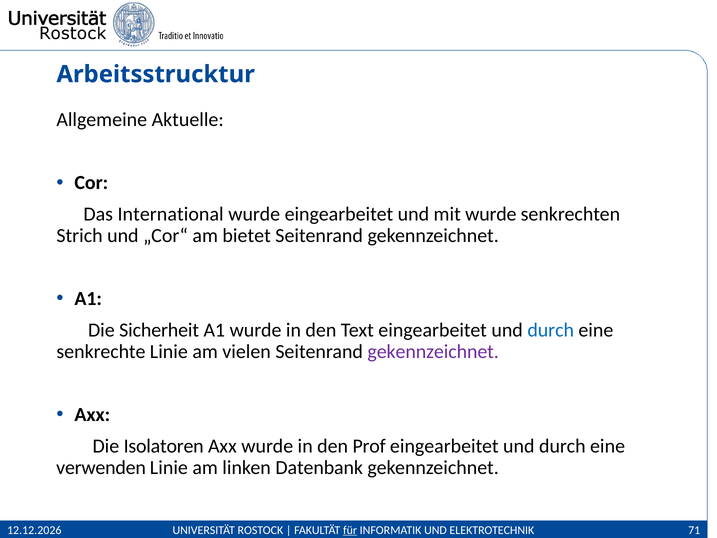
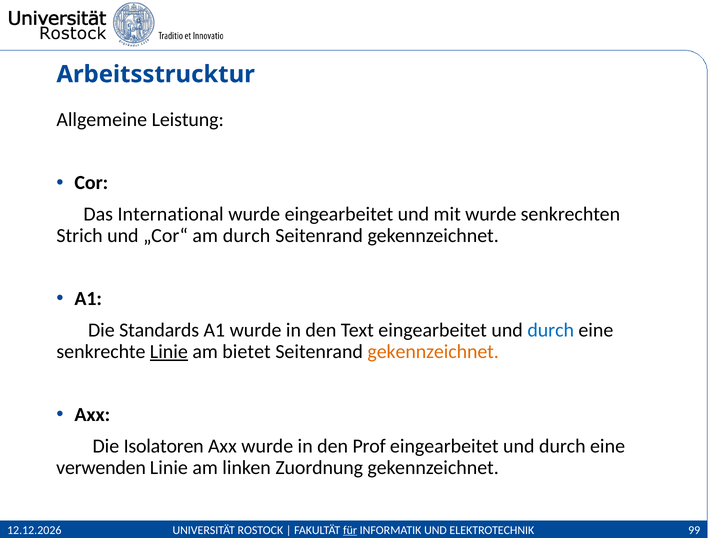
Aktuelle: Aktuelle -> Leistung (188, 120)
am bietet: bietet -> durch (247, 236)
Sicherheit: Sicherheit -> Standards (159, 330)
Linie underline: none -> present (169, 352)
vielen: vielen -> bietet (247, 352)
gekennzeichnet colour: purple -> orange (433, 352)
Datenbank: Datenbank -> Zuordnung (319, 468)
71: 71 -> 99 (694, 530)
